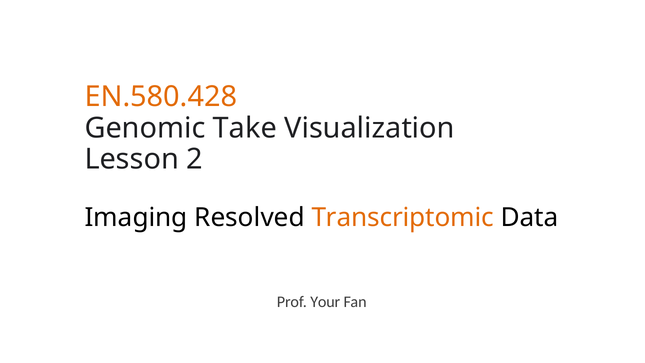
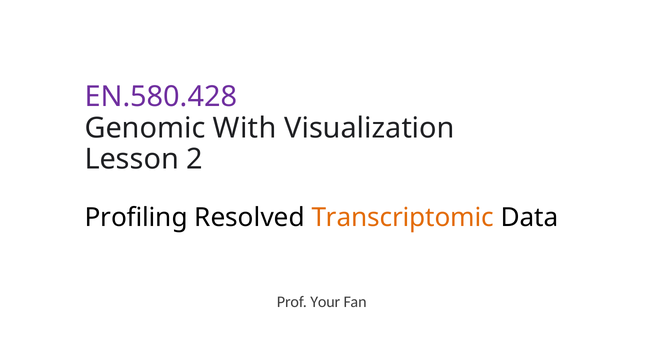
EN.580.428 colour: orange -> purple (161, 97)
Take: Take -> With (245, 128)
Imaging: Imaging -> Profiling (136, 217)
